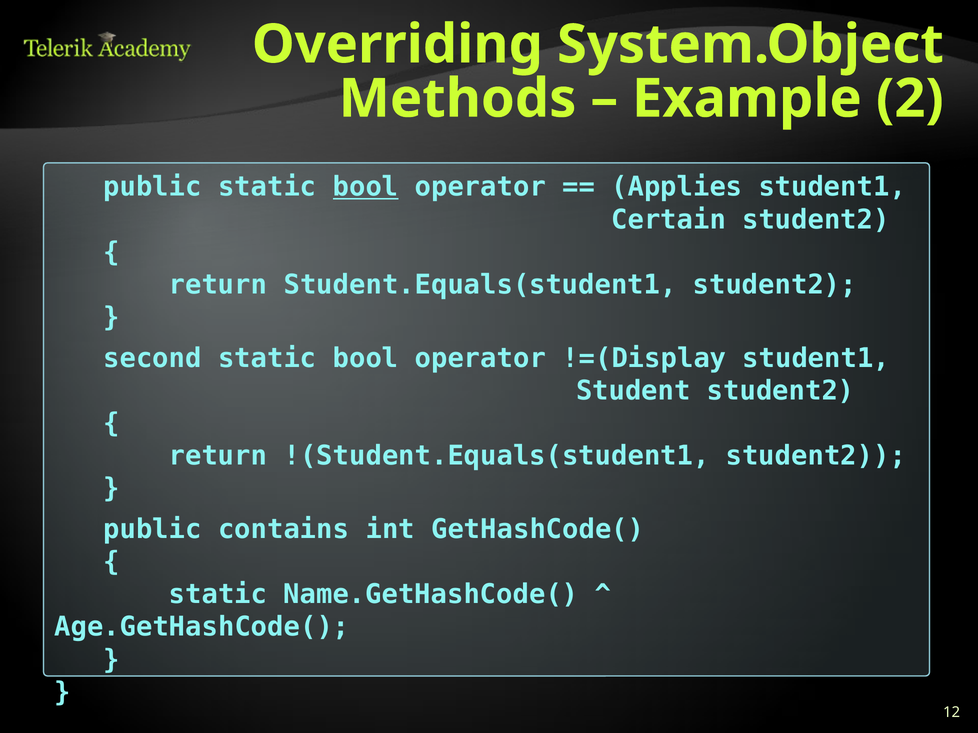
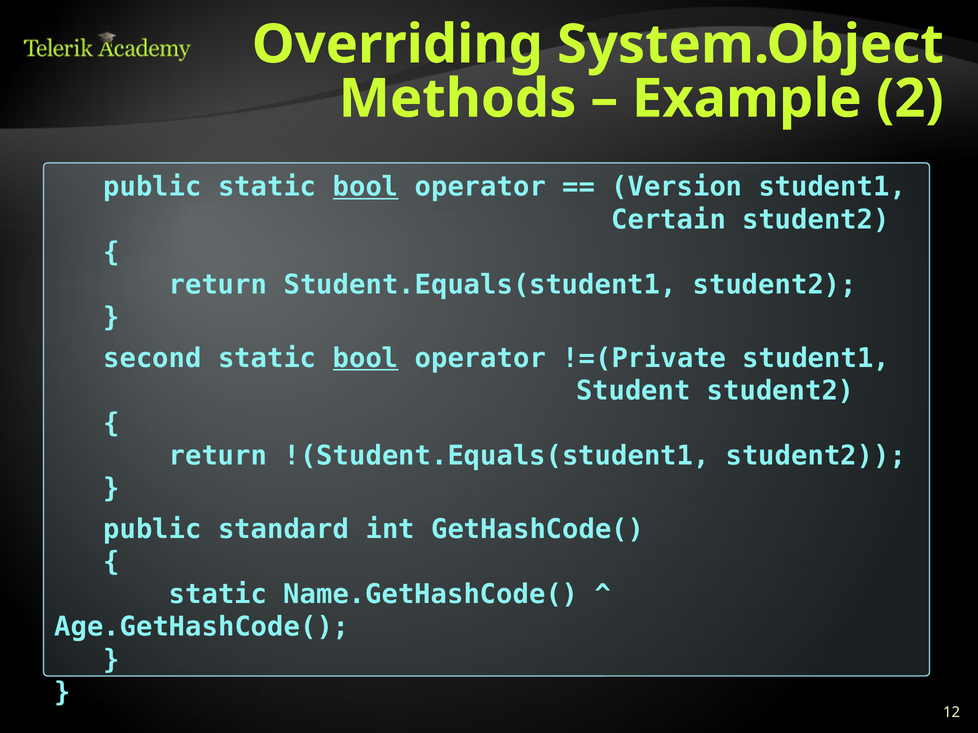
Applies: Applies -> Version (677, 187)
bool underline: none -> present (366, 358)
!=(Display: !=(Display -> !=(Private (644, 358)
contains: contains -> standard (284, 530)
